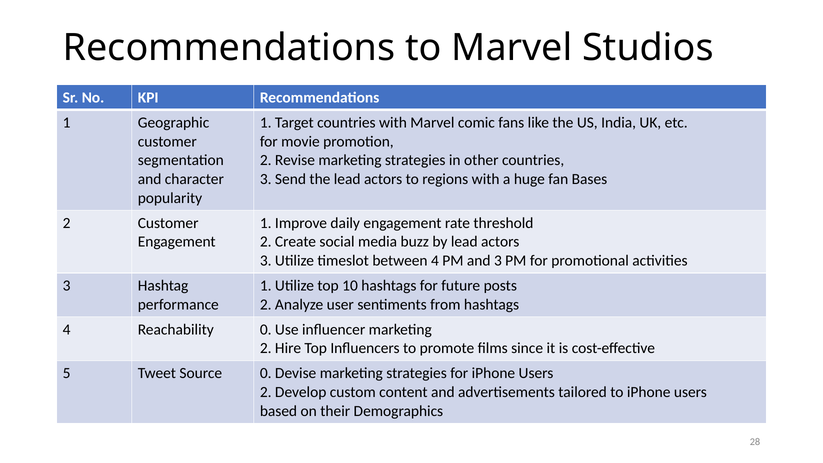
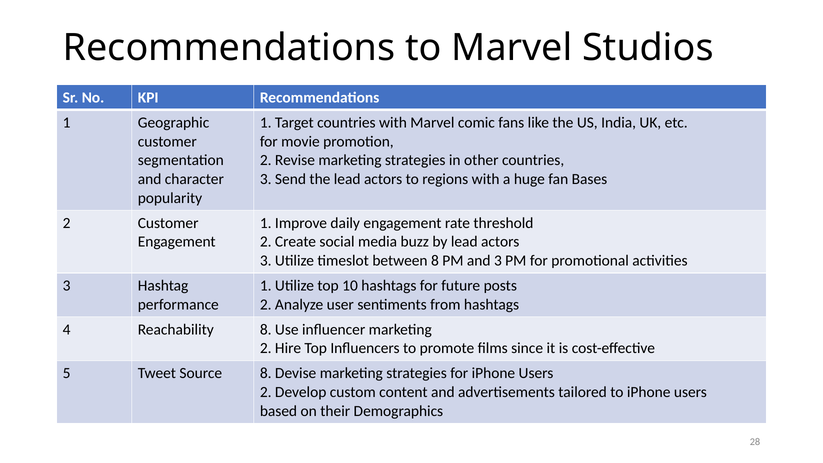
between 4: 4 -> 8 (435, 261)
Reachability 0: 0 -> 8 (266, 329)
Source 0: 0 -> 8 (266, 373)
